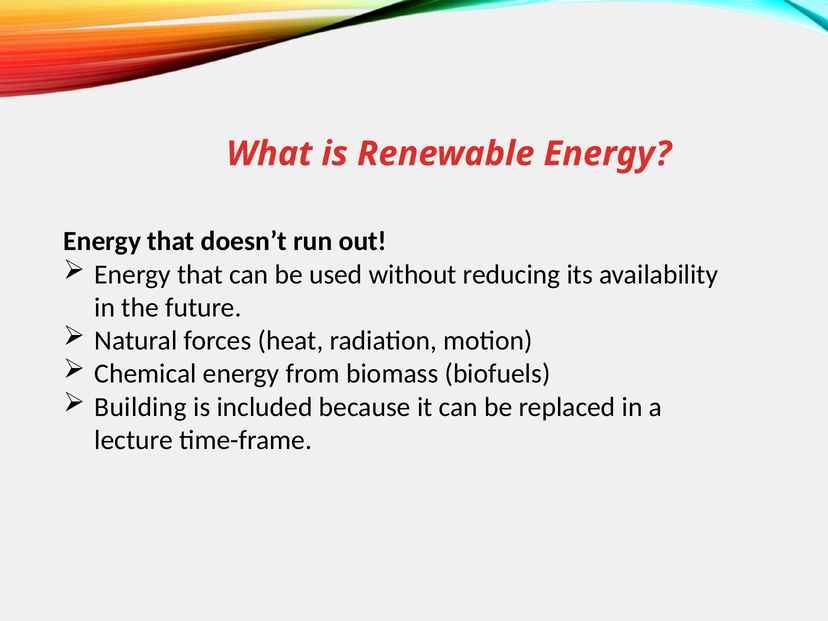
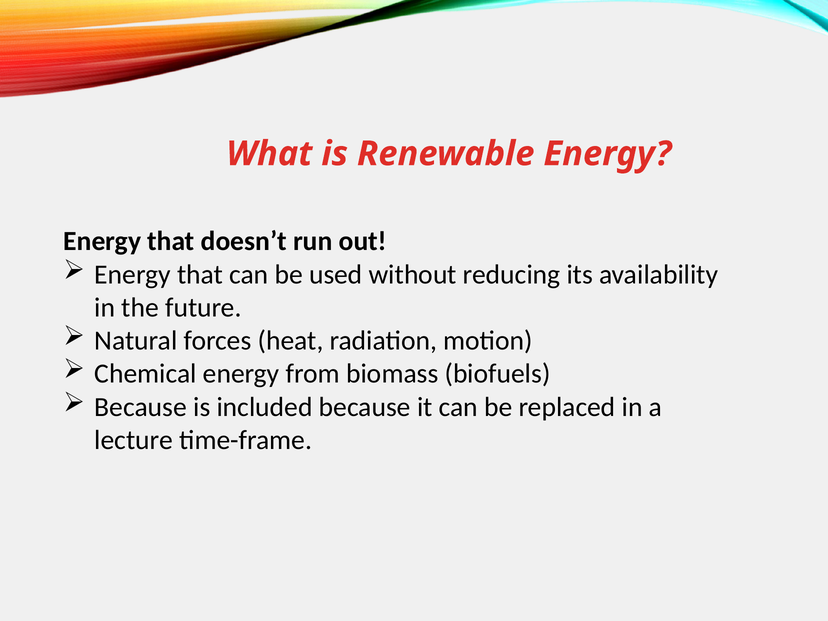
Building: Building -> Because (141, 407)
